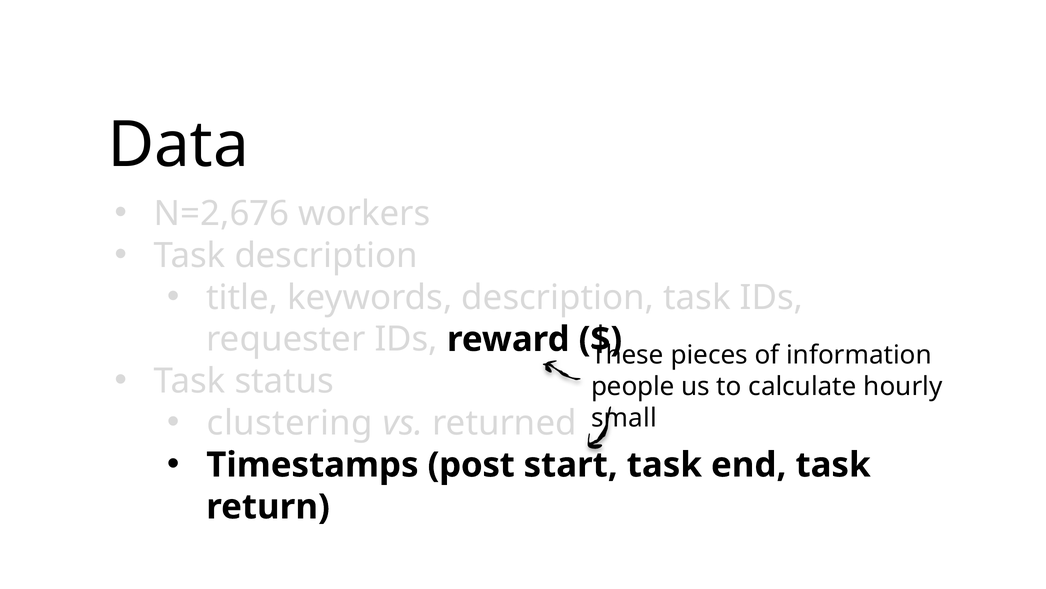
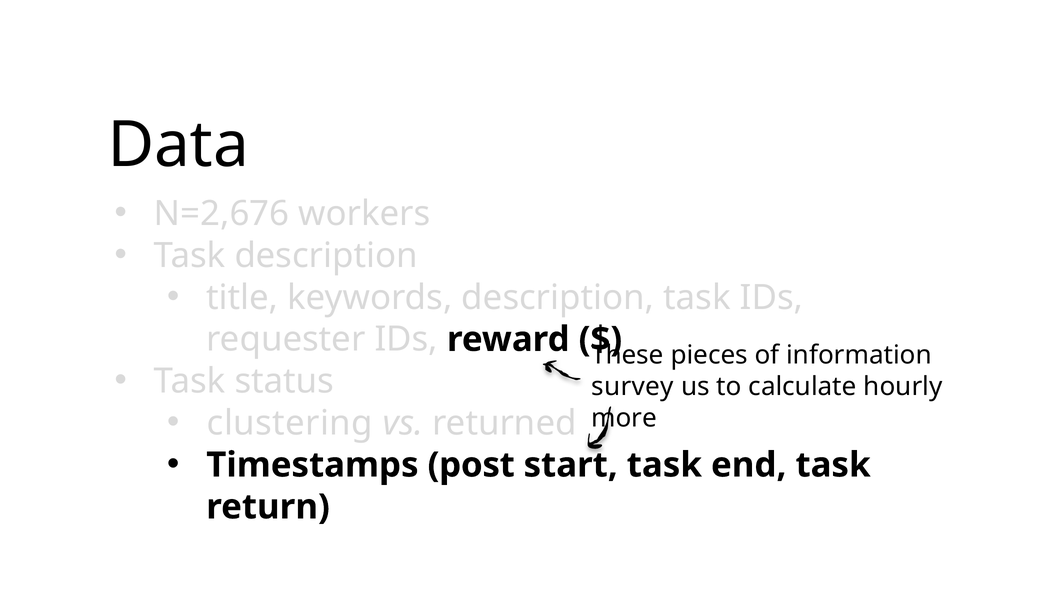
people: people -> survey (633, 386)
small: small -> more (624, 418)
